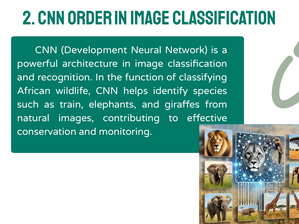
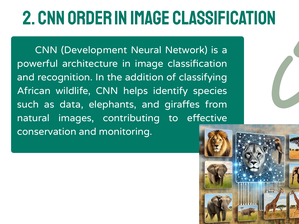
function: function -> addition (144, 77)
train: train -> data (72, 105)
